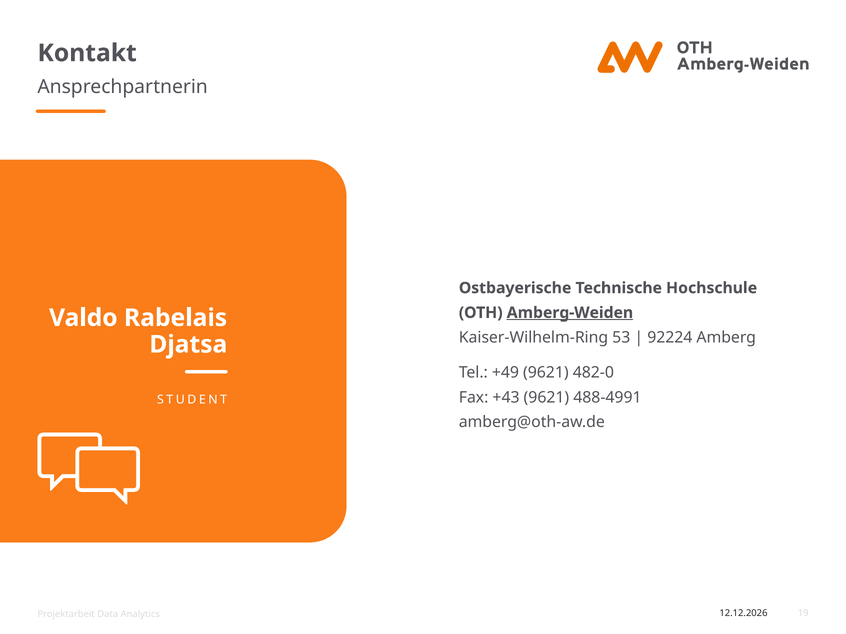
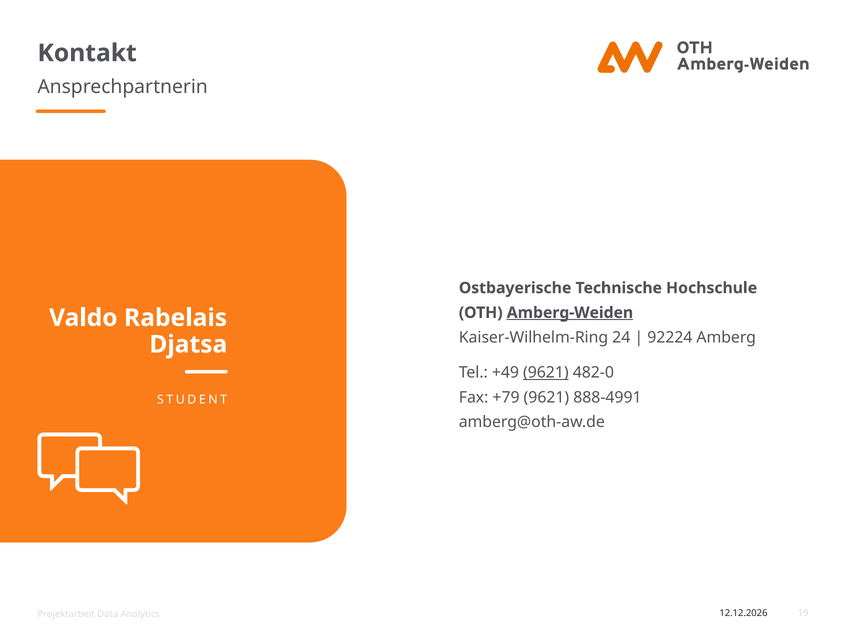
53: 53 -> 24 (621, 338)
9621 underline: none -> present (546, 373)
+43: +43 -> +79 (506, 398)
488-4991: 488-4991 -> 888-4991 (607, 398)
